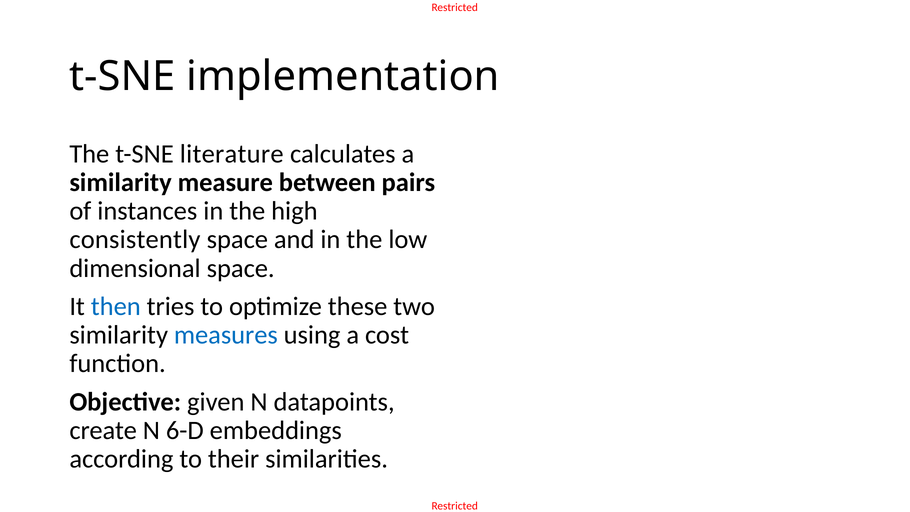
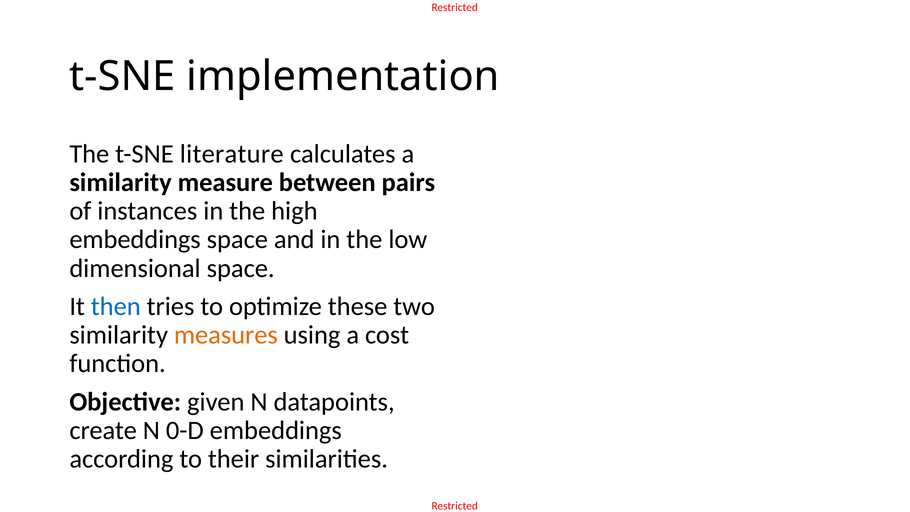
consistently: consistently -> embeddings (135, 240)
measures colour: blue -> orange (226, 335)
6-D: 6-D -> 0-D (185, 430)
